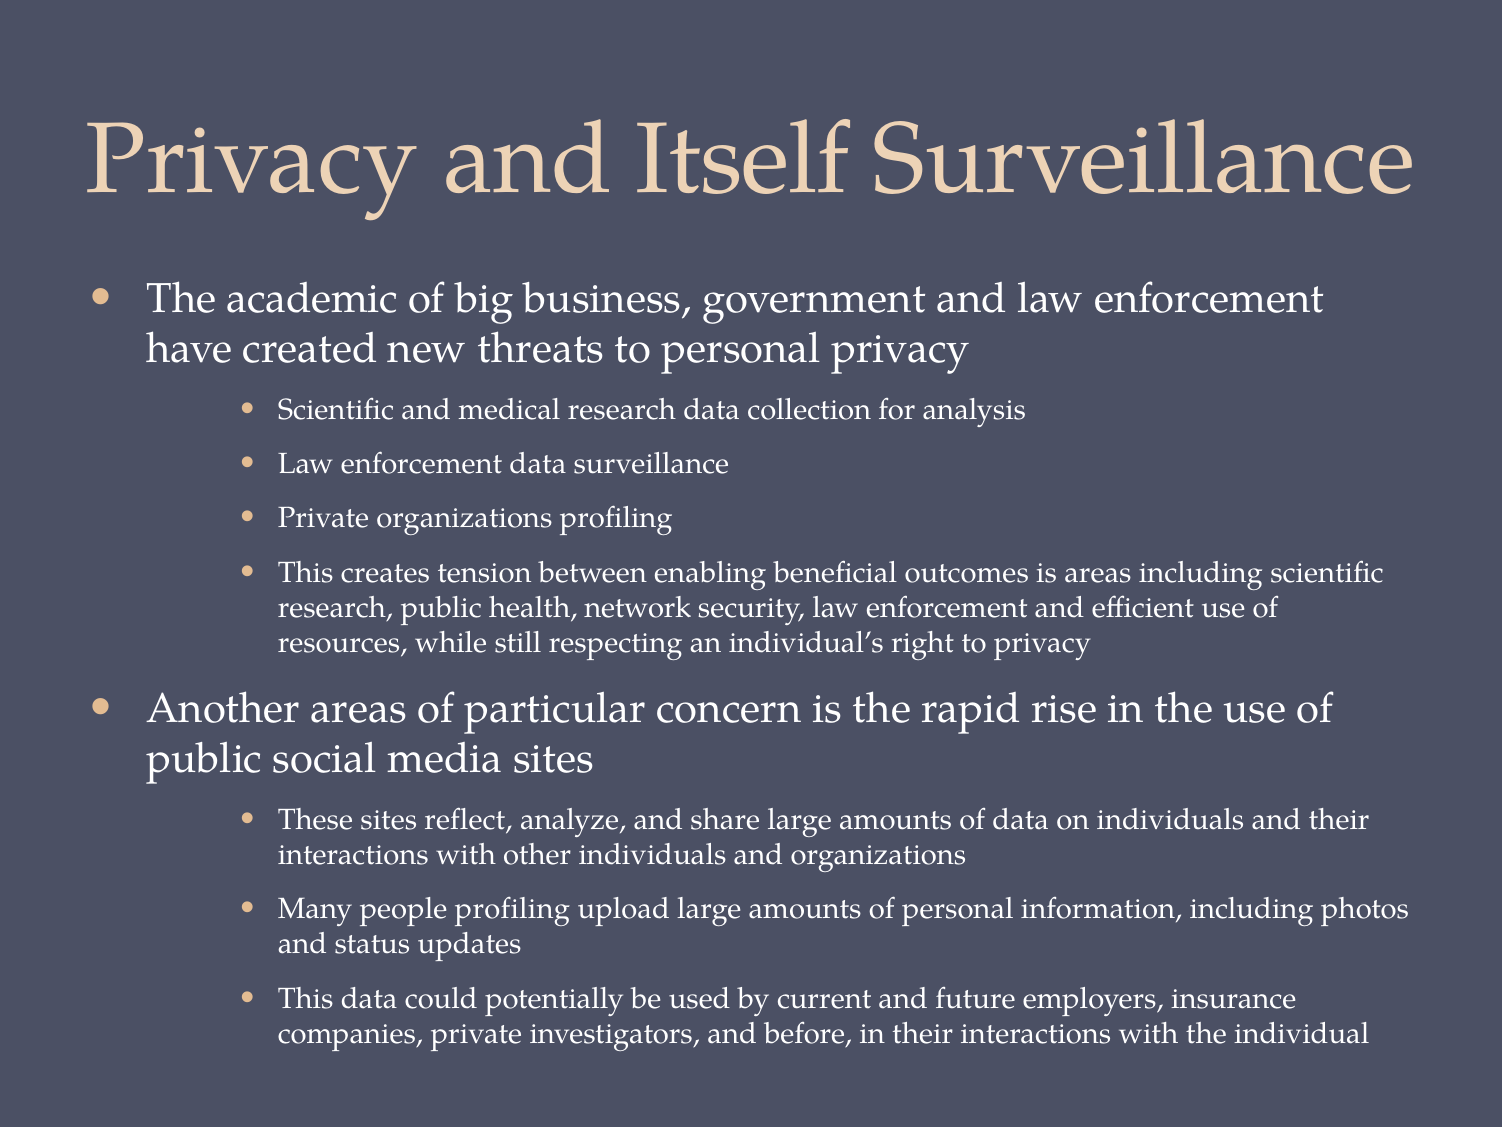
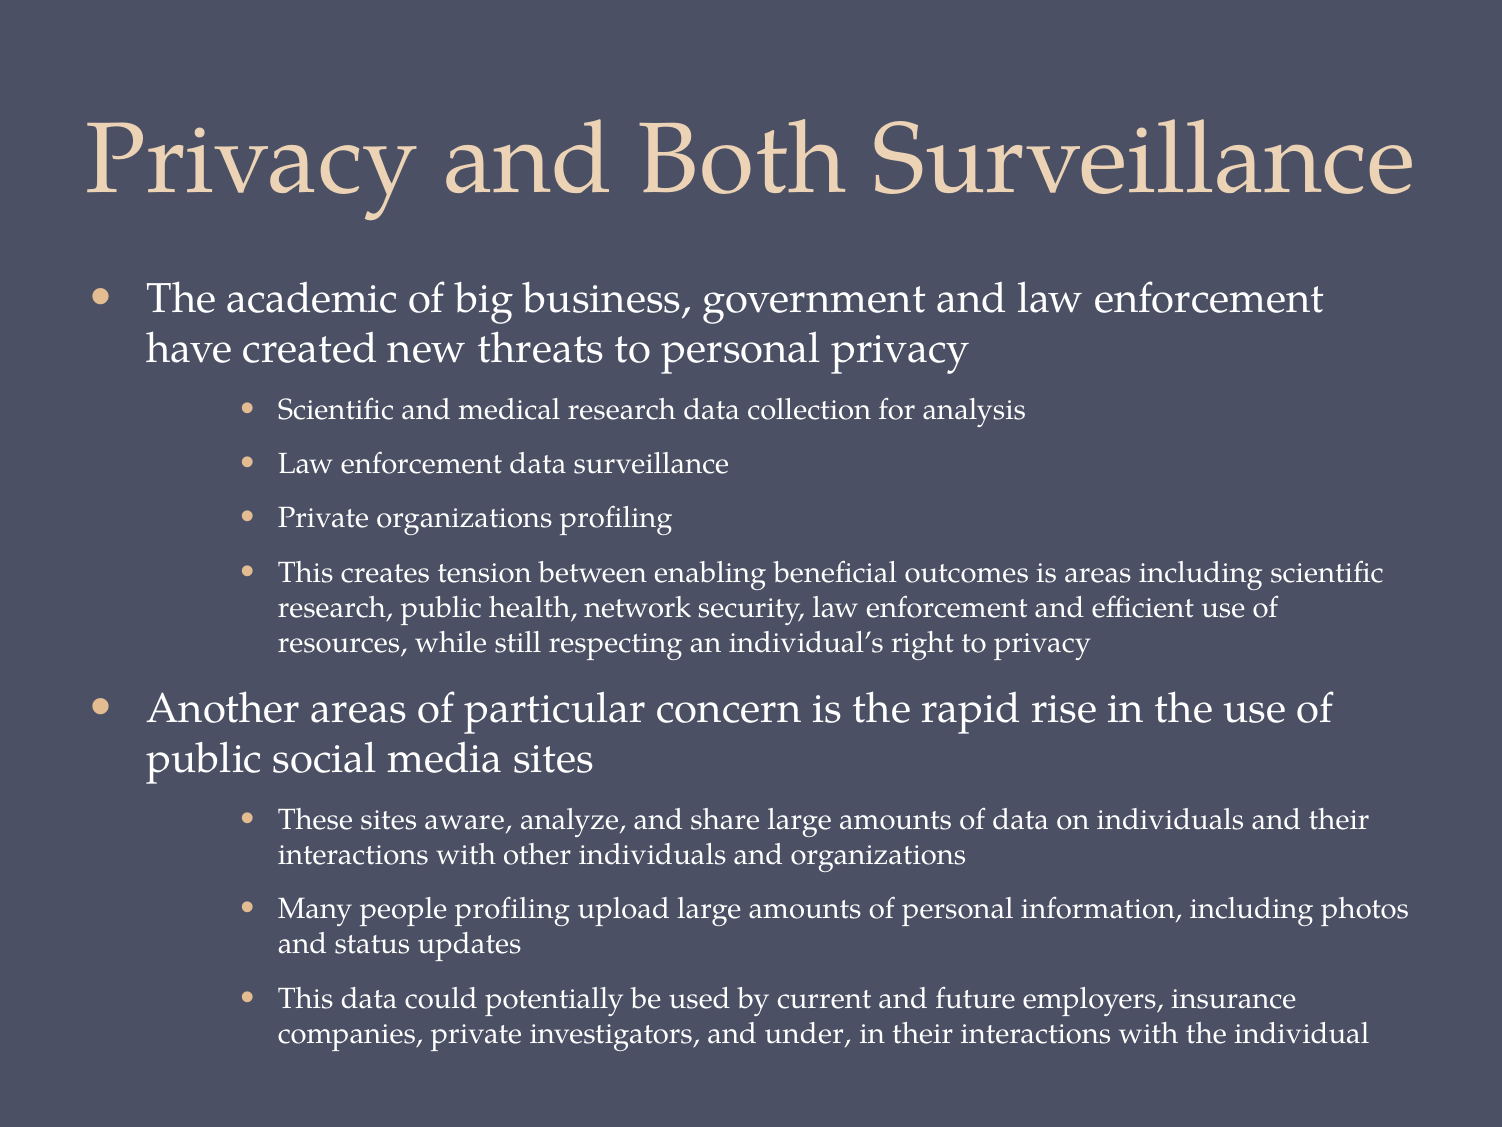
Itself: Itself -> Both (742, 160)
reflect: reflect -> aware (468, 819)
before: before -> under (808, 1033)
